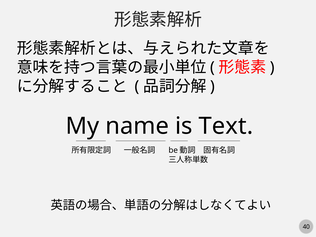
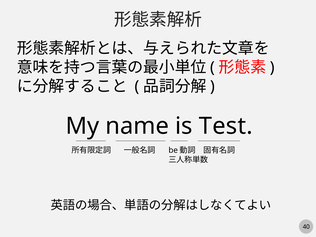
Text: Text -> Test (226, 126)
